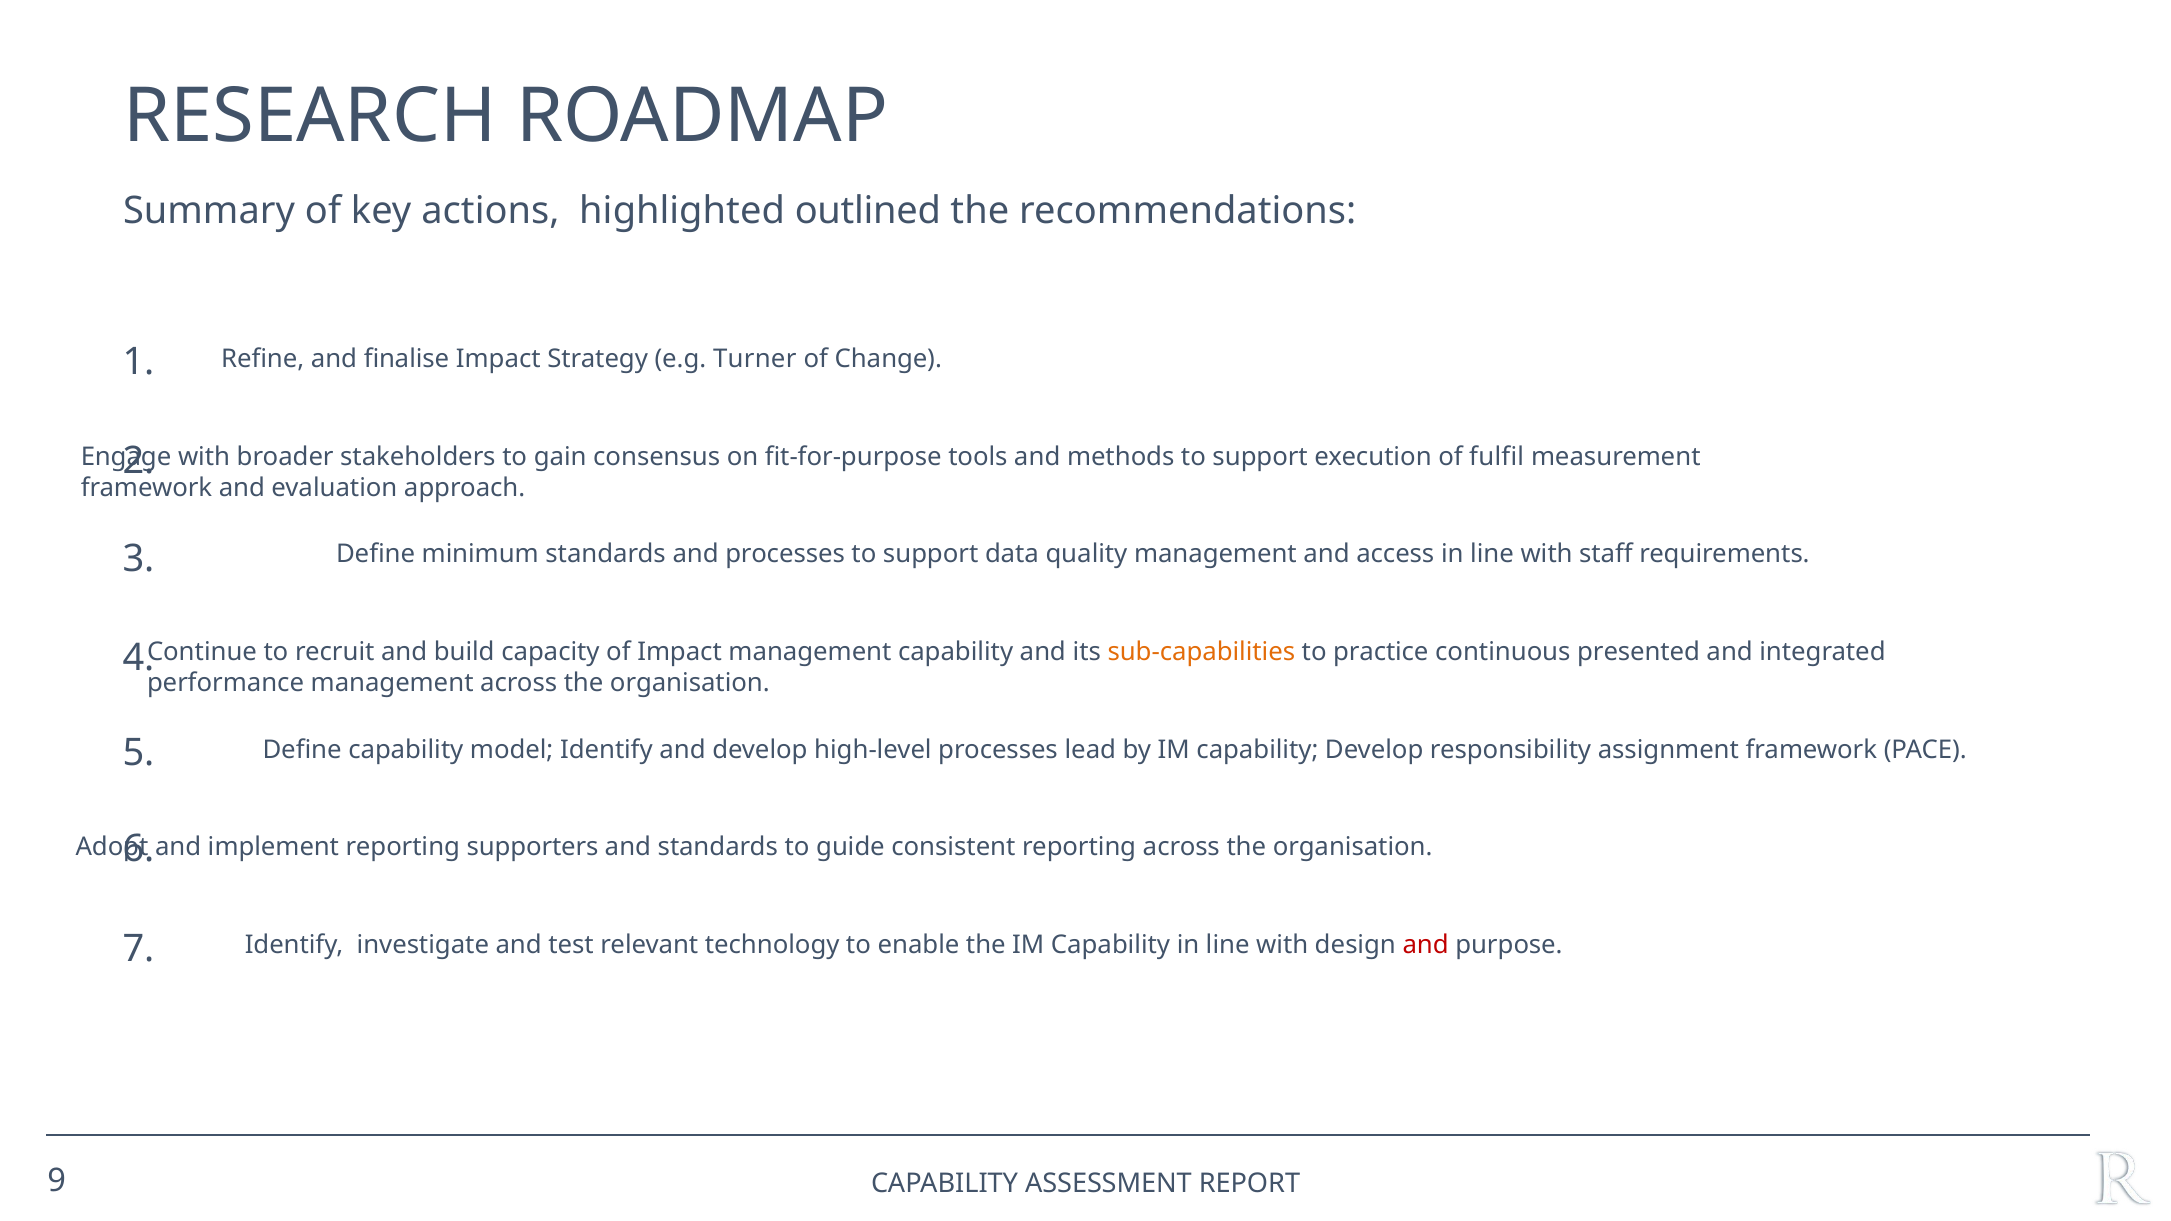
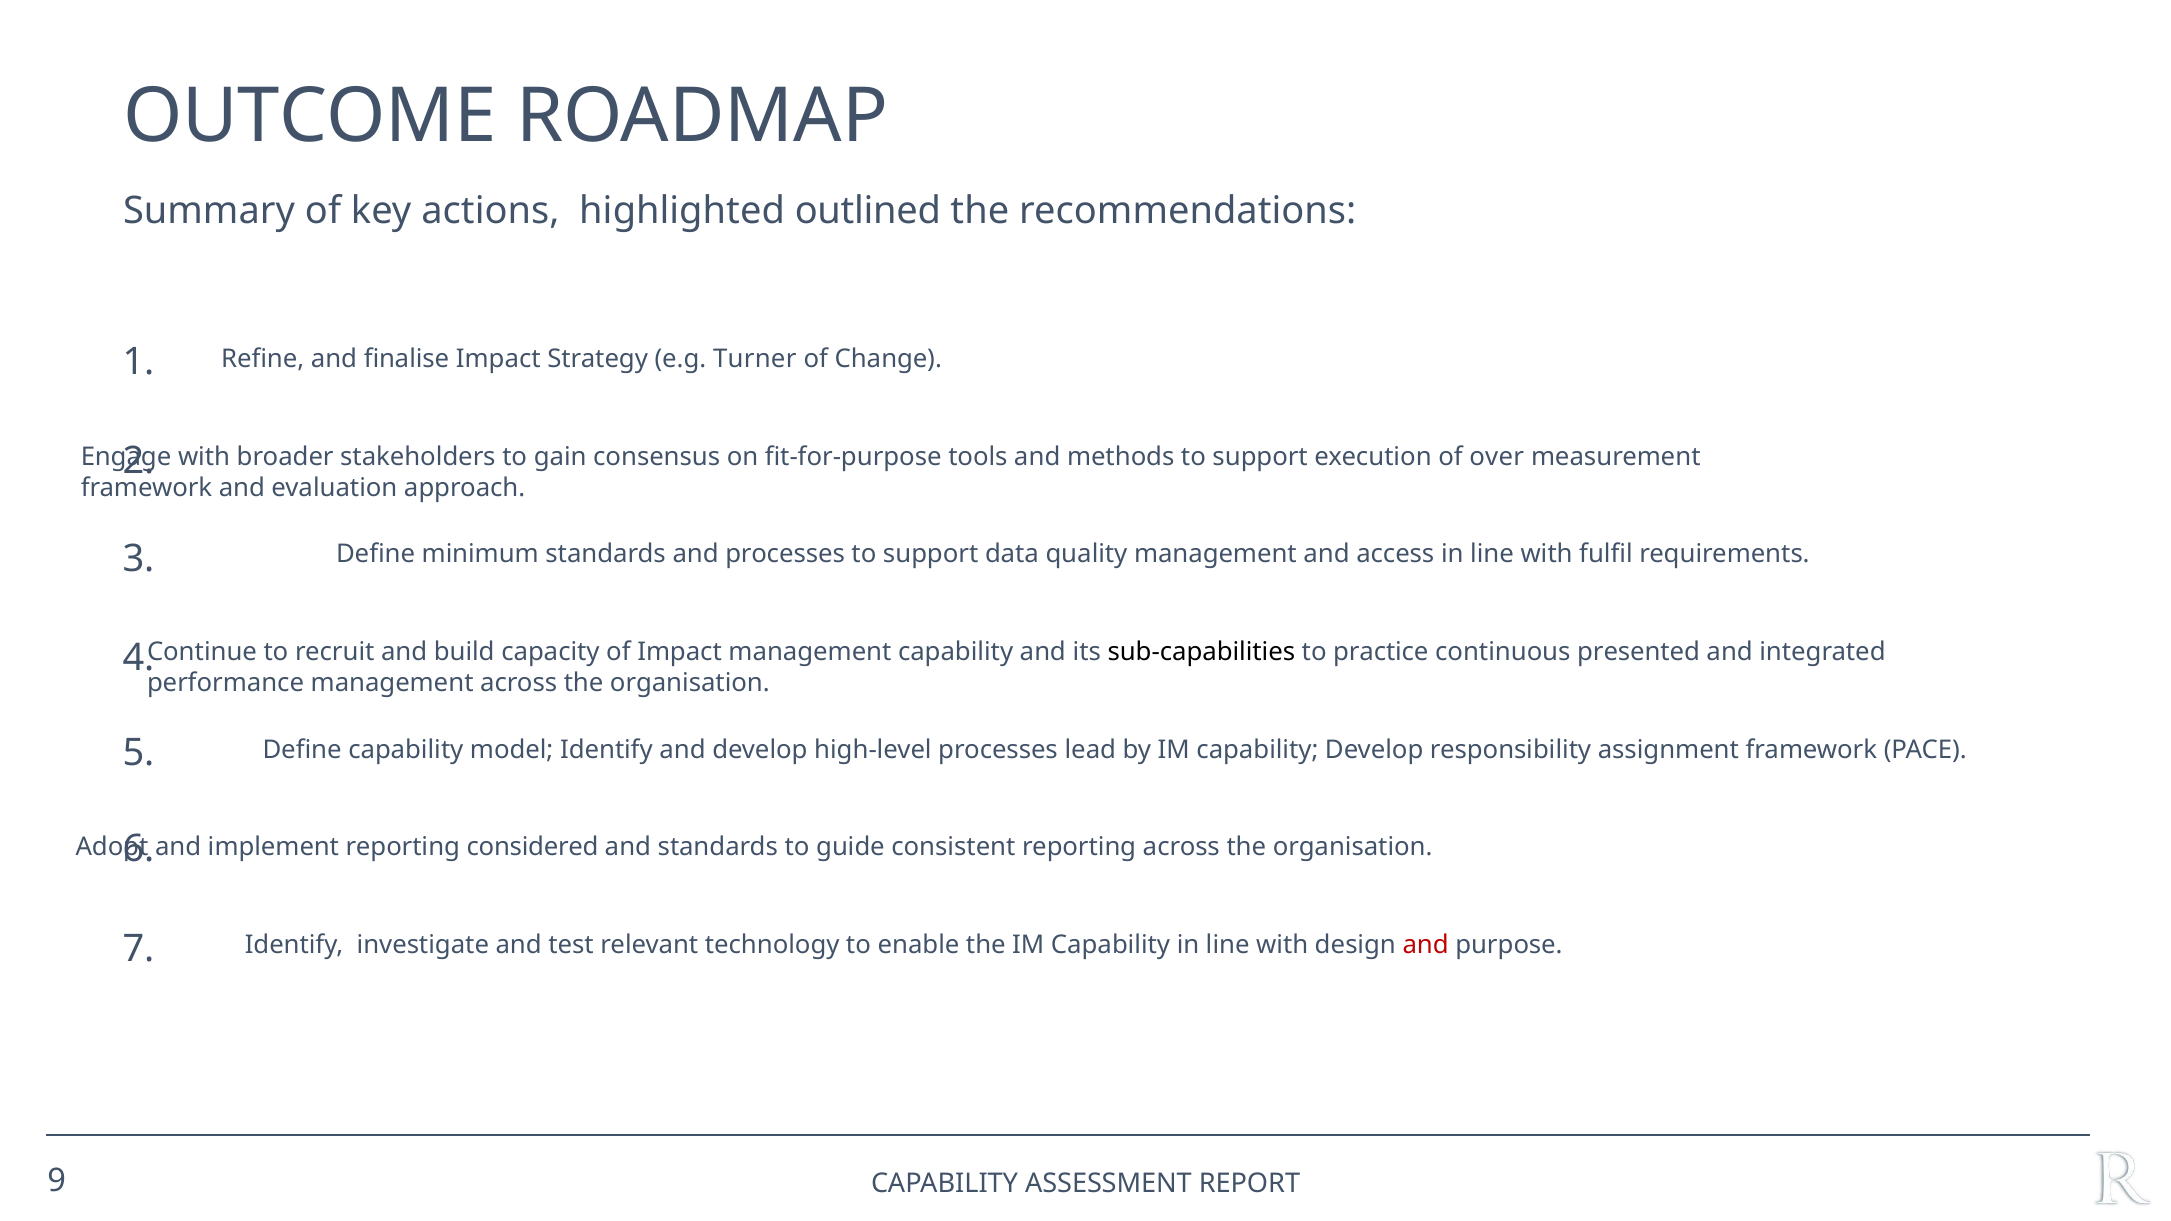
RESEARCH: RESEARCH -> OUTCOME (310, 116)
fulfil: fulfil -> over (1497, 457)
staff: staff -> fulfil (1606, 554)
sub-capabilities colour: orange -> black (1201, 652)
supporters: supporters -> considered (533, 847)
